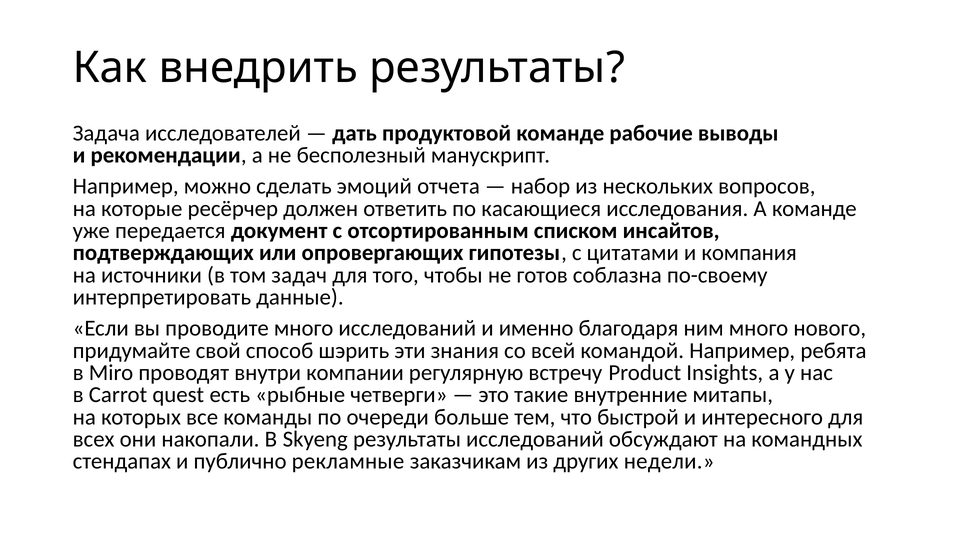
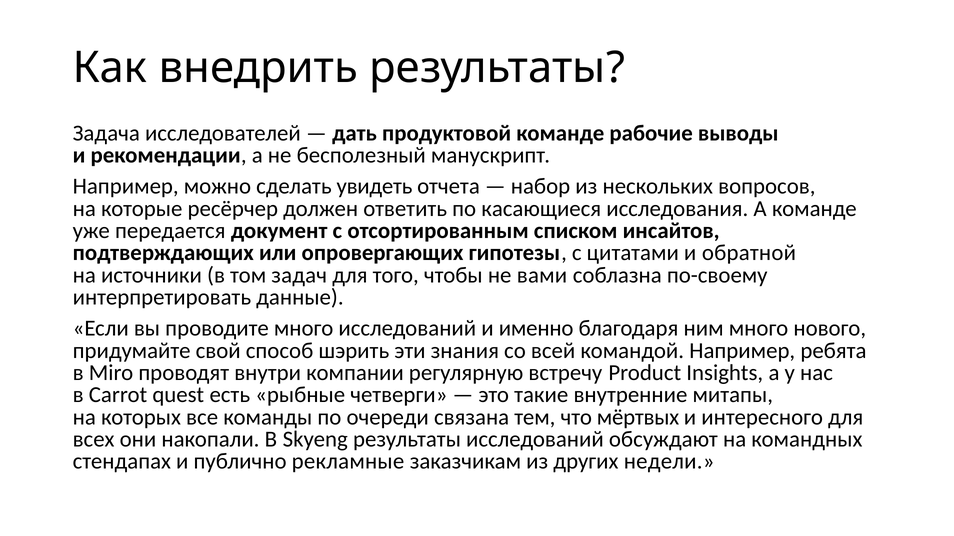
эмоций: эмоций -> увидеть (374, 187)
компания: компания -> обратной (749, 253)
готов: готов -> вами (542, 275)
больше: больше -> связана (472, 418)
быстрой: быстрой -> мёртвых (638, 418)
